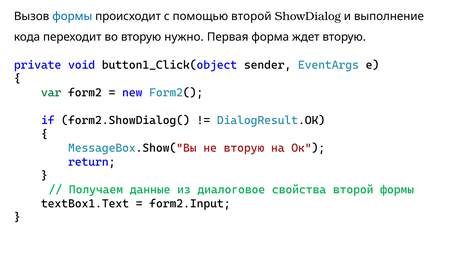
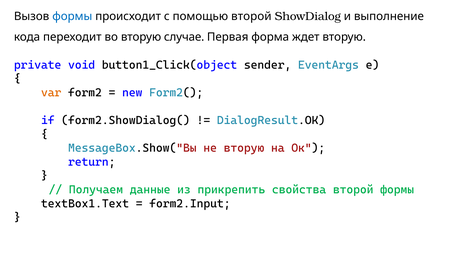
нужно: нужно -> случае (184, 37)
var colour: green -> orange (51, 93)
диалоговое: диалоговое -> прикрепить (231, 190)
